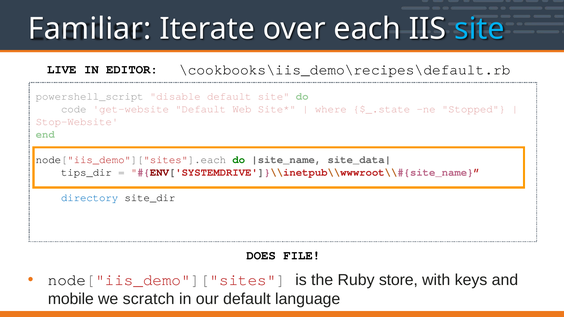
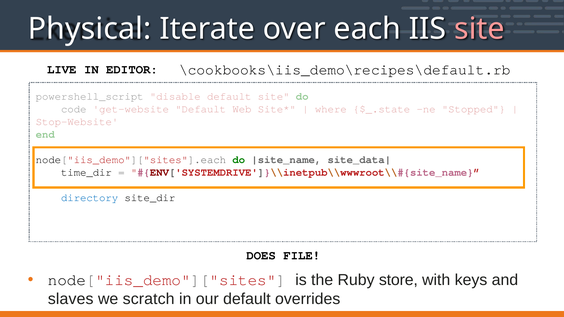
Familiar: Familiar -> Physical (90, 29)
site colour: light blue -> pink (479, 29)
tips_dir: tips_dir -> time_dir (86, 172)
mobile: mobile -> slaves (71, 299)
language: language -> overrides (308, 299)
